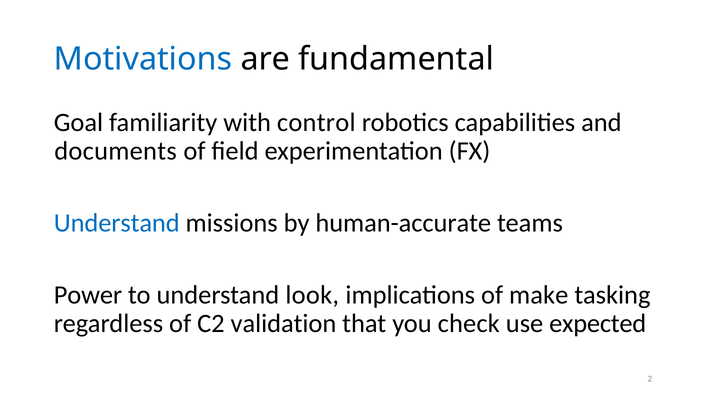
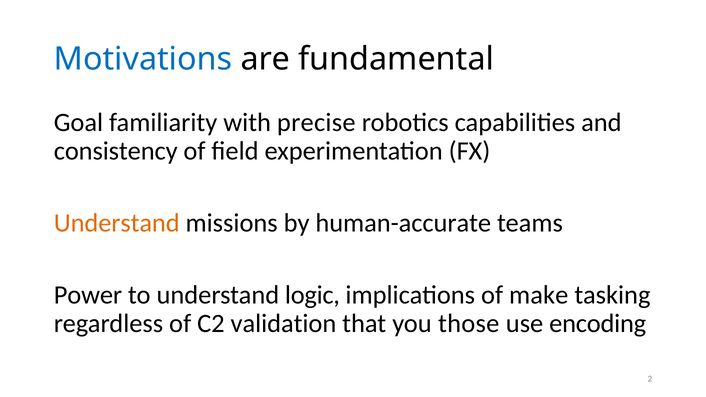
control: control -> precise (316, 122)
documents: documents -> consistency (116, 151)
Understand colour: blue -> orange (117, 223)
look: look -> logic (312, 295)
check: check -> those (469, 323)
expected: expected -> encoding (598, 323)
